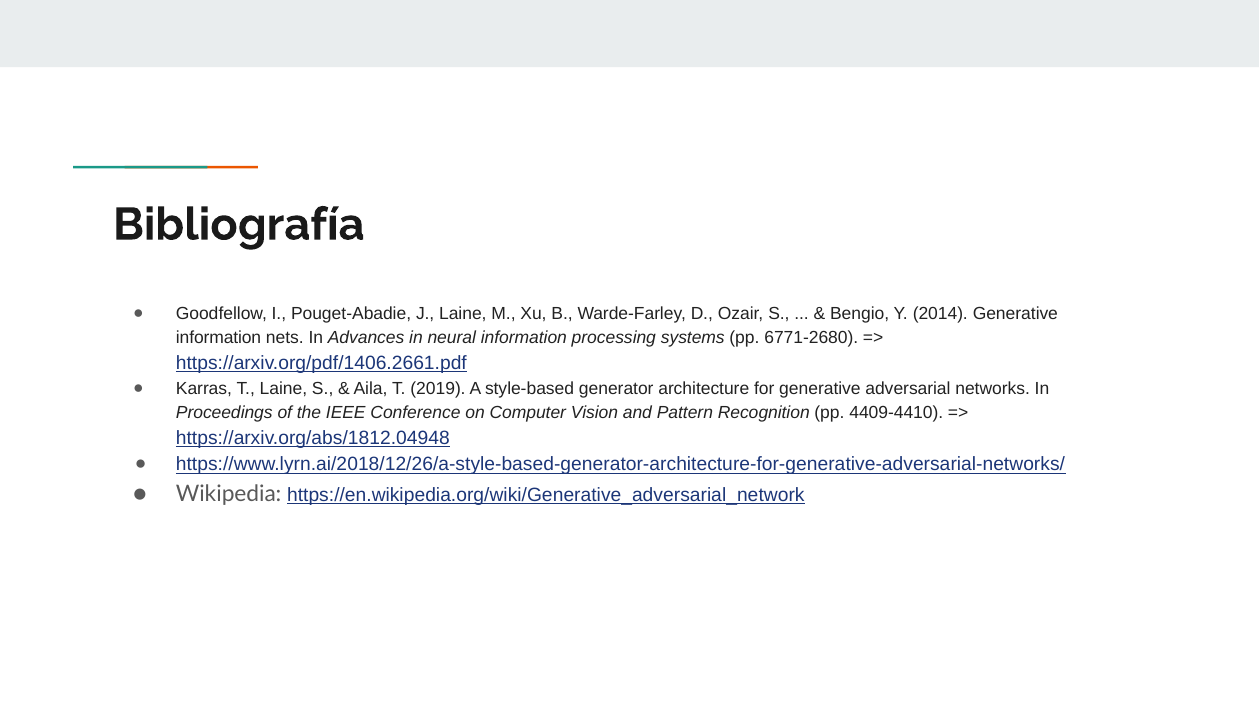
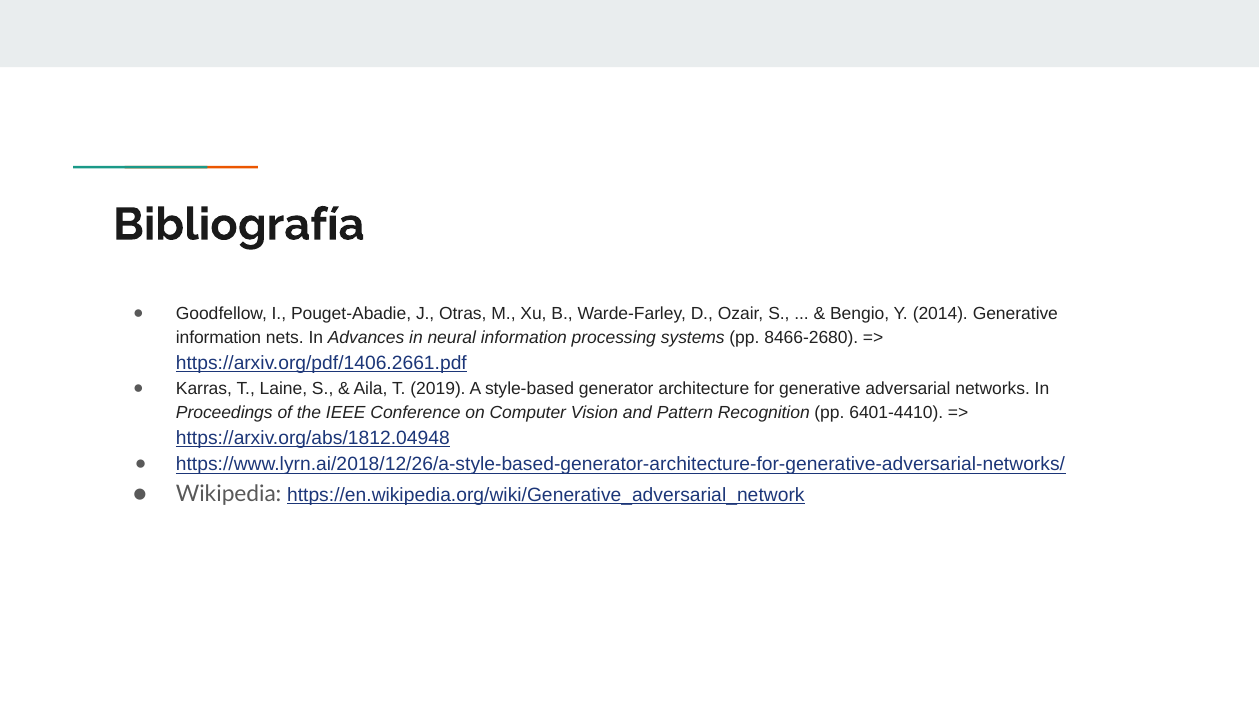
J Laine: Laine -> Otras (463, 314)
6771-2680: 6771-2680 -> 8466-2680 (811, 338)
4409-4410: 4409-4410 -> 6401-4410 (896, 413)
